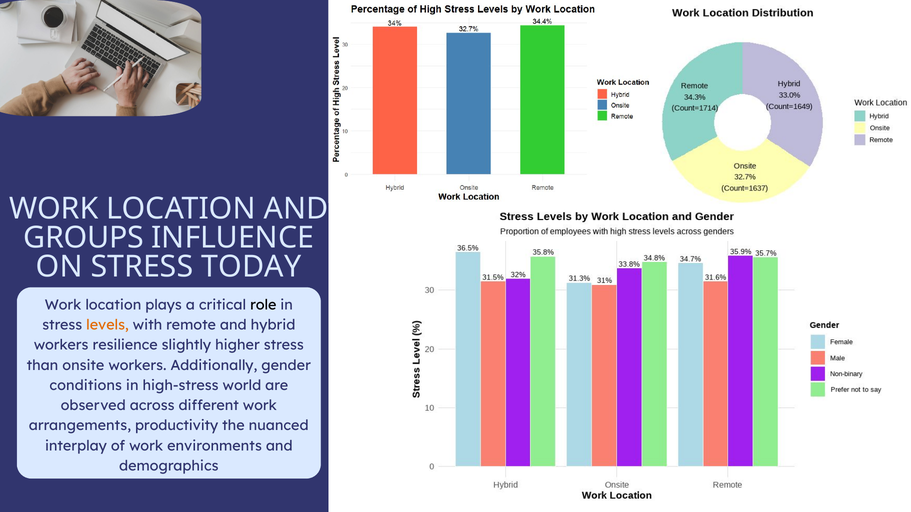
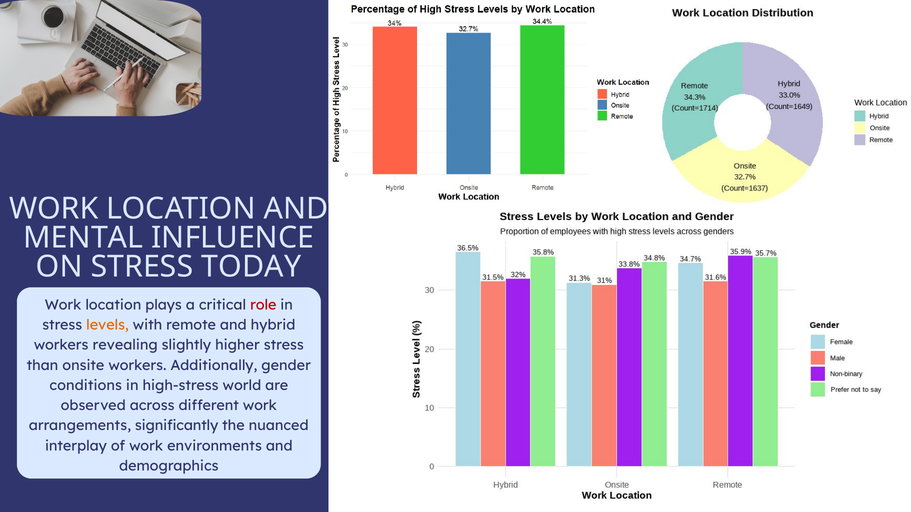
GROUPS: GROUPS -> MENTAL (83, 238)
role colour: black -> red (263, 305)
resilience: resilience -> revealing (125, 345)
productivity: productivity -> significantly (177, 426)
